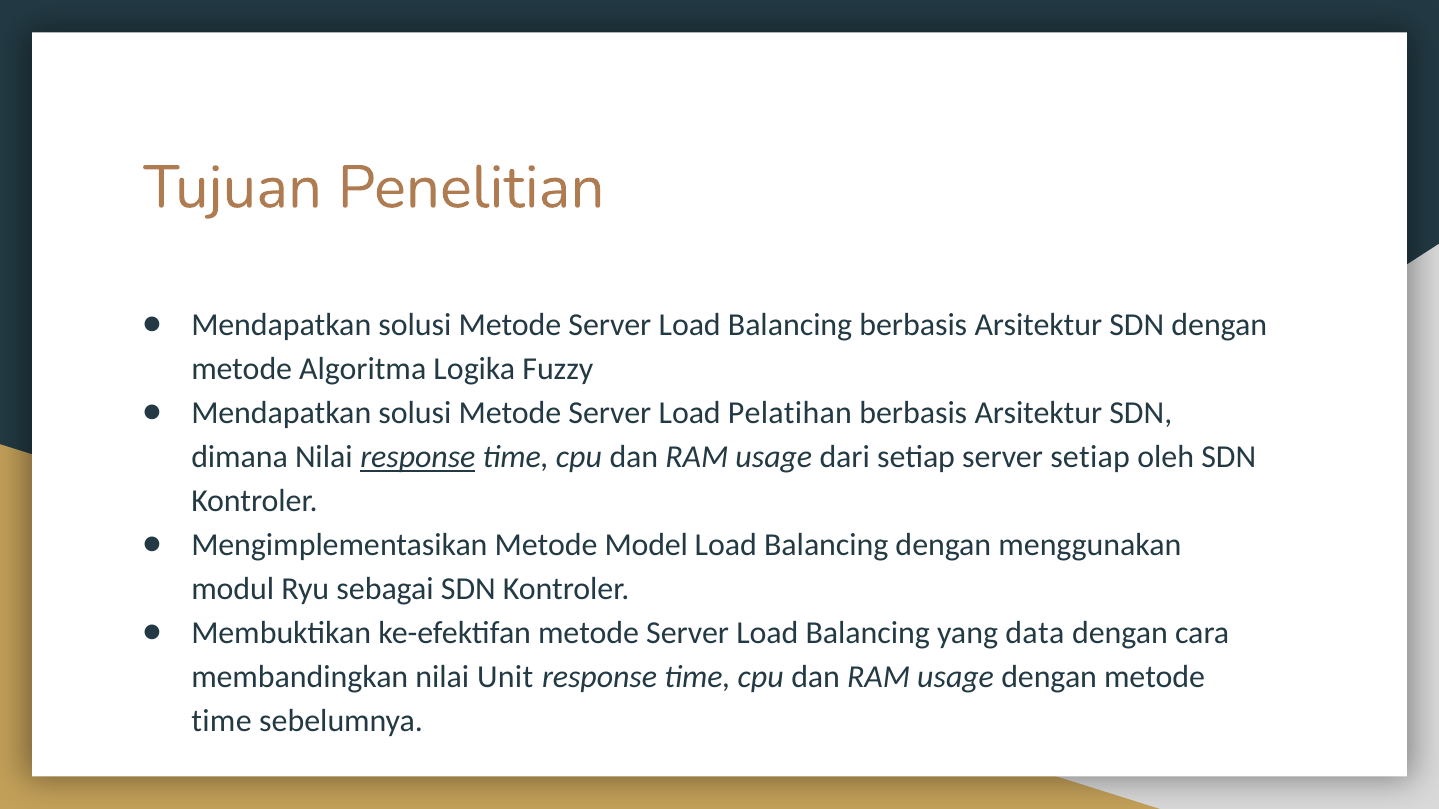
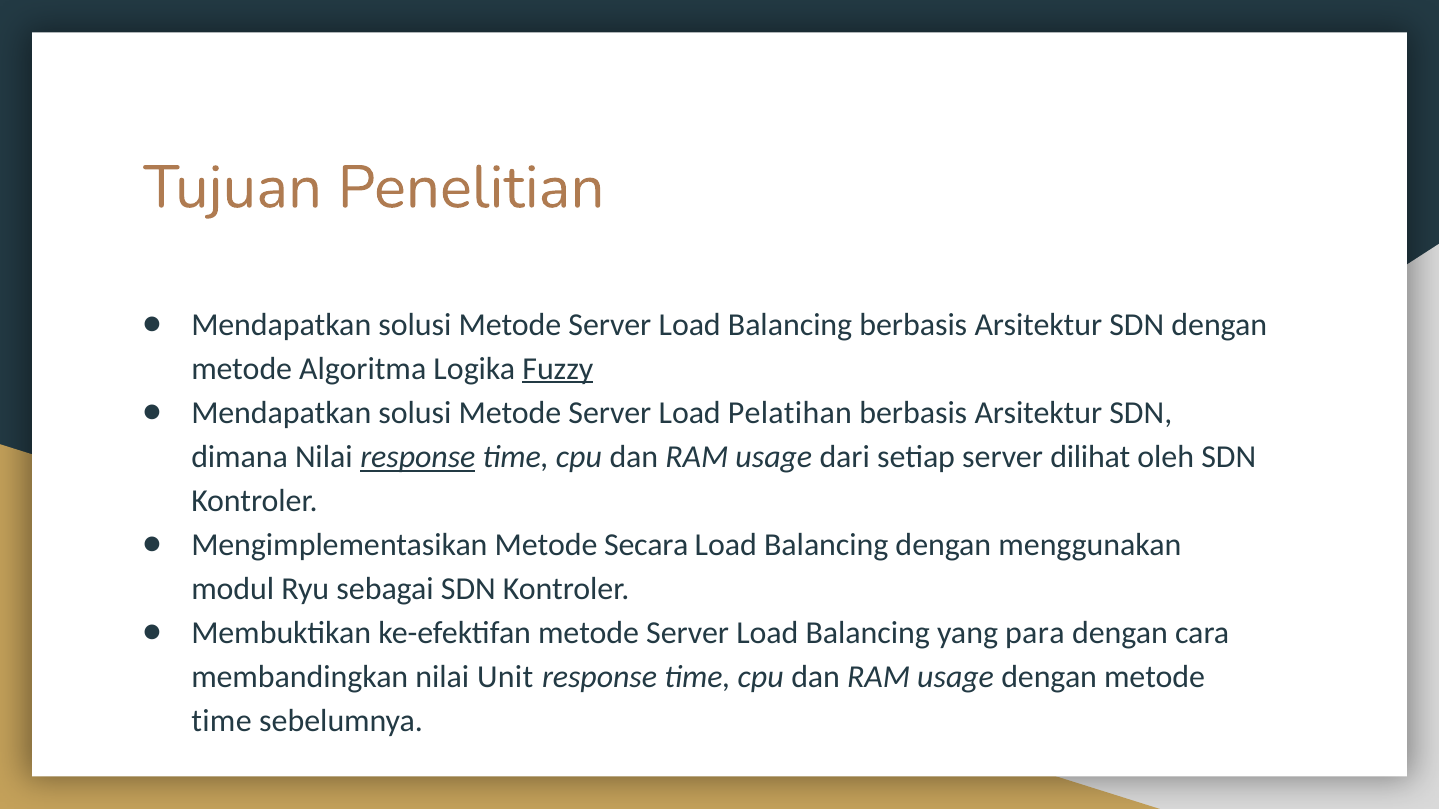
Fuzzy underline: none -> present (558, 369)
server setiap: setiap -> dilihat (1090, 457)
Model: Model -> Secara (646, 545)
data: data -> para (1035, 633)
